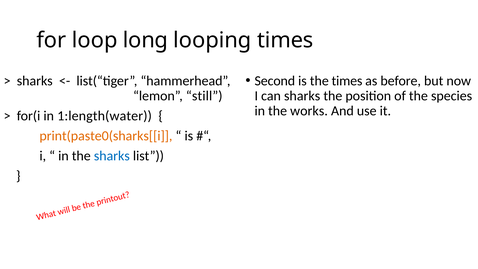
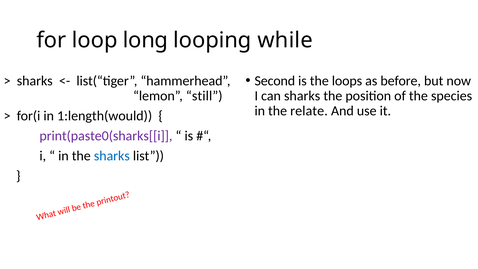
looping times: times -> while (285, 40)
the times: times -> loops (347, 81)
works: works -> relate (309, 111)
1:length(water: 1:length(water -> 1:length(would (105, 116)
print(paste0(sharks[[i colour: orange -> purple (106, 136)
